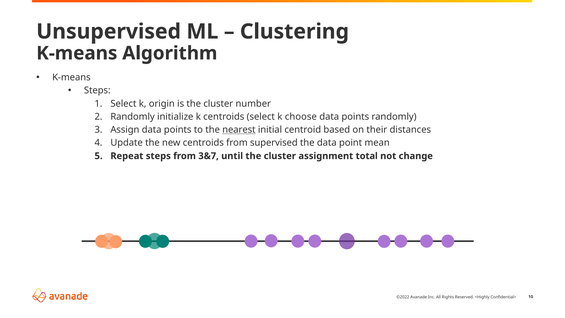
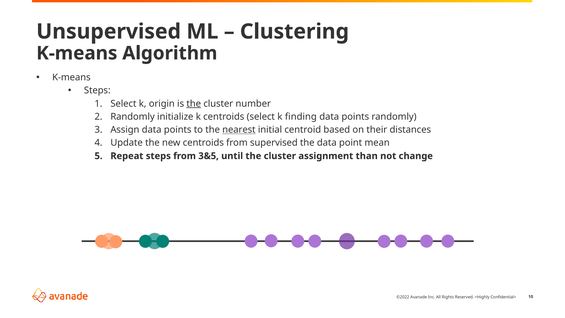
the underline: none -> present (194, 104)
choose: choose -> finding (301, 117)
3&7: 3&7 -> 3&5 (209, 156)
total: total -> than (367, 156)
